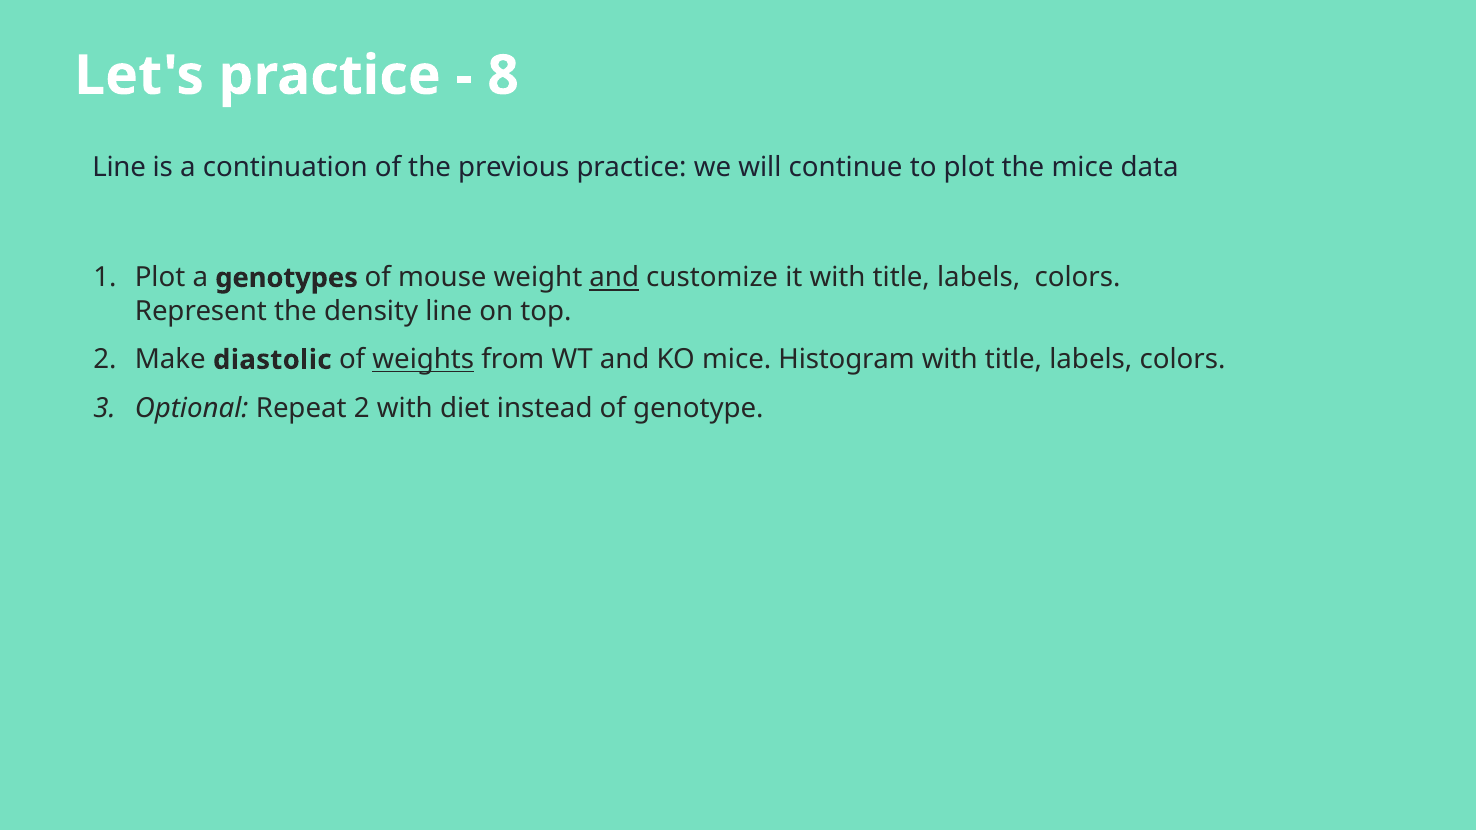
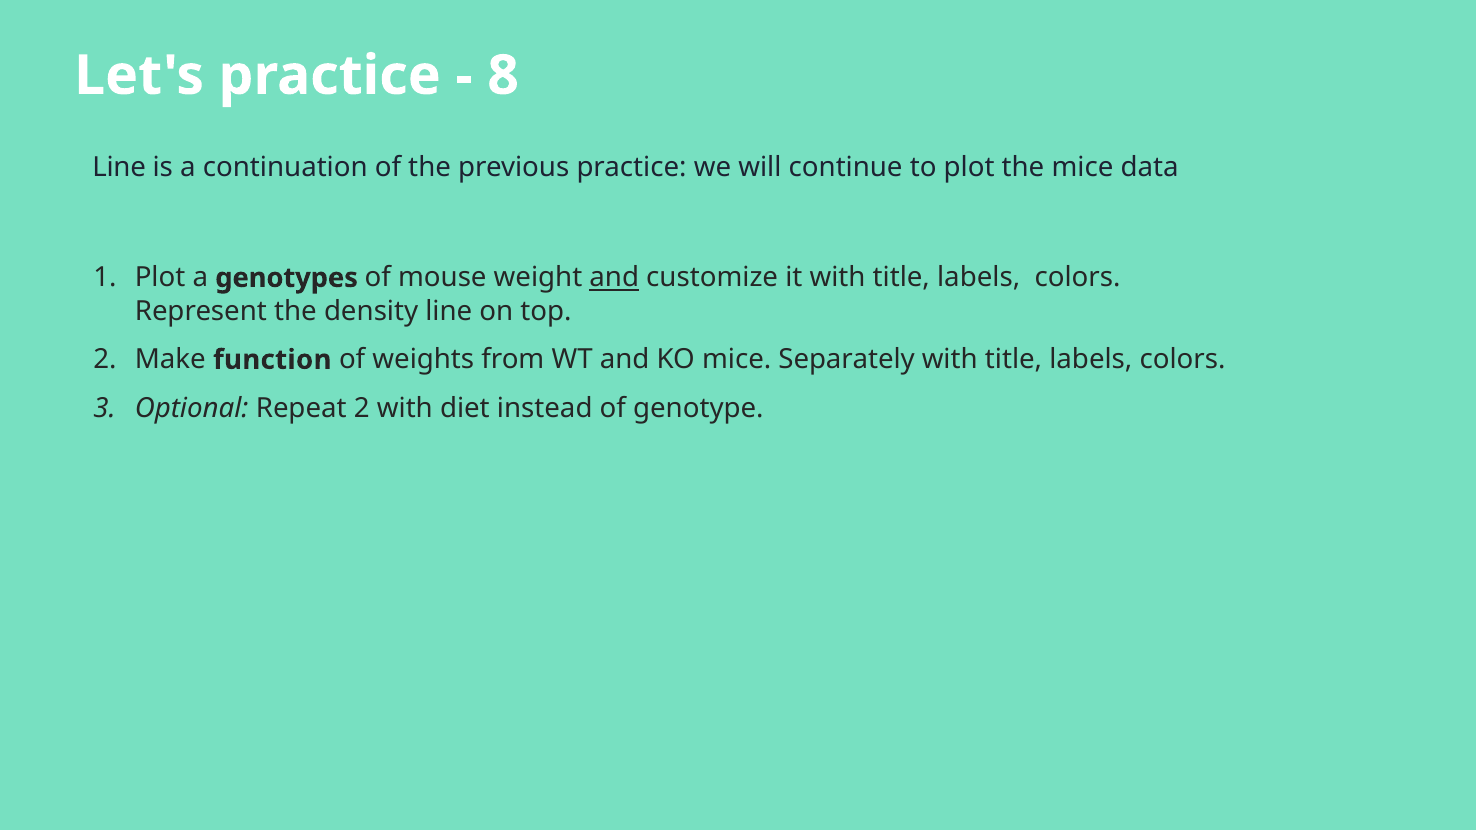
diastolic: diastolic -> function (272, 360)
weights underline: present -> none (423, 360)
Histogram: Histogram -> Separately (847, 360)
